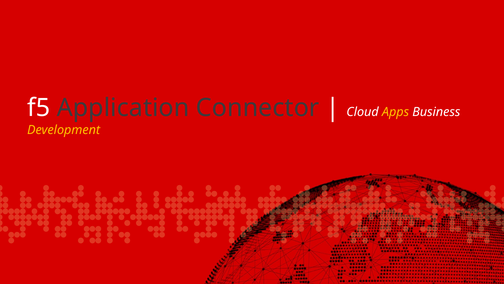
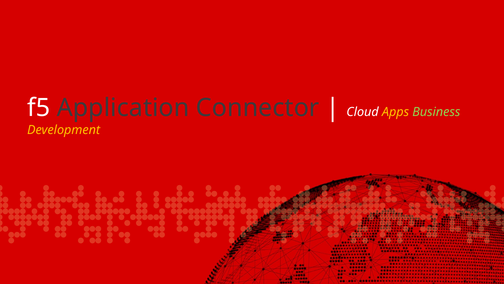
Business colour: white -> light green (436, 112)
